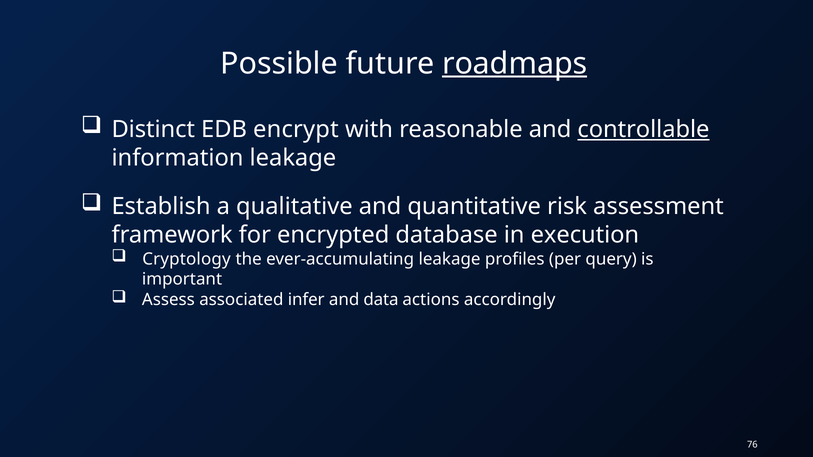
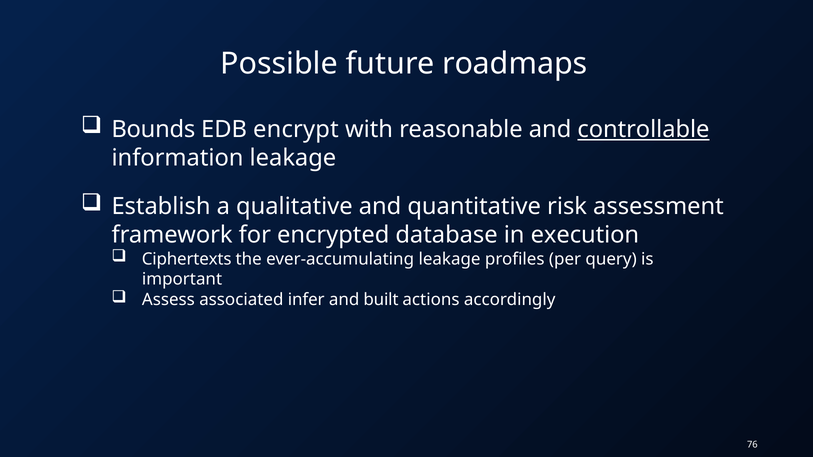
roadmaps underline: present -> none (515, 64)
Distinct: Distinct -> Bounds (153, 130)
Cryptology: Cryptology -> Ciphertexts (187, 259)
data: data -> built (381, 300)
